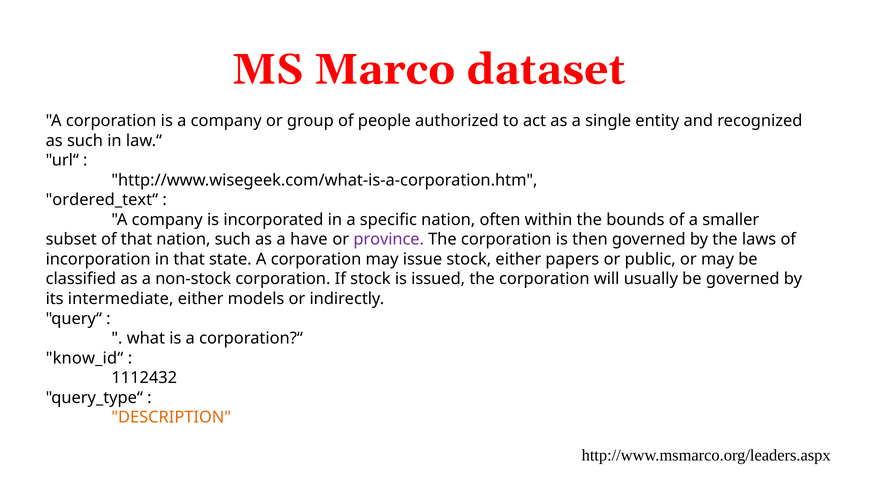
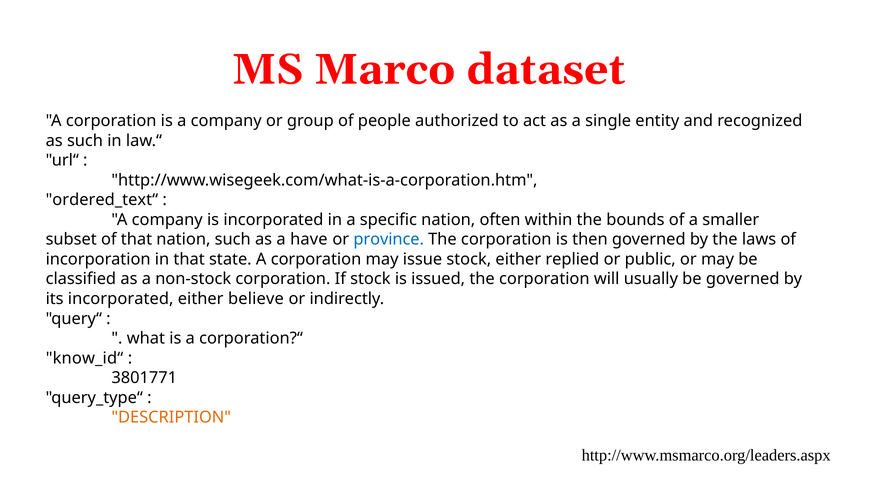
province colour: purple -> blue (389, 239)
papers: papers -> replied (572, 259)
its intermediate: intermediate -> incorporated (121, 298)
models: models -> believe (256, 298)
1112432: 1112432 -> 3801771 (144, 377)
